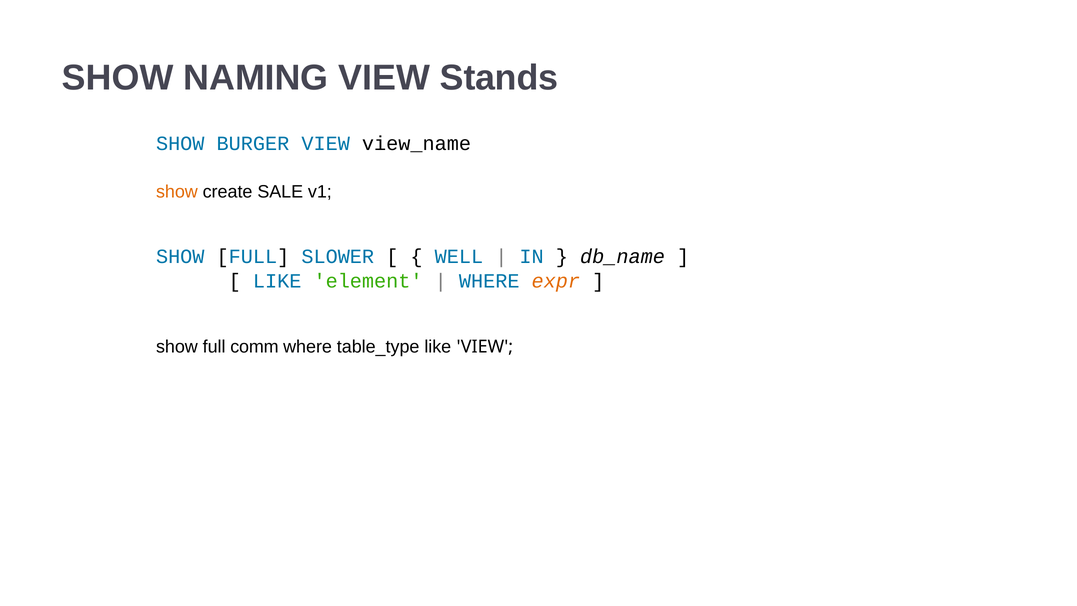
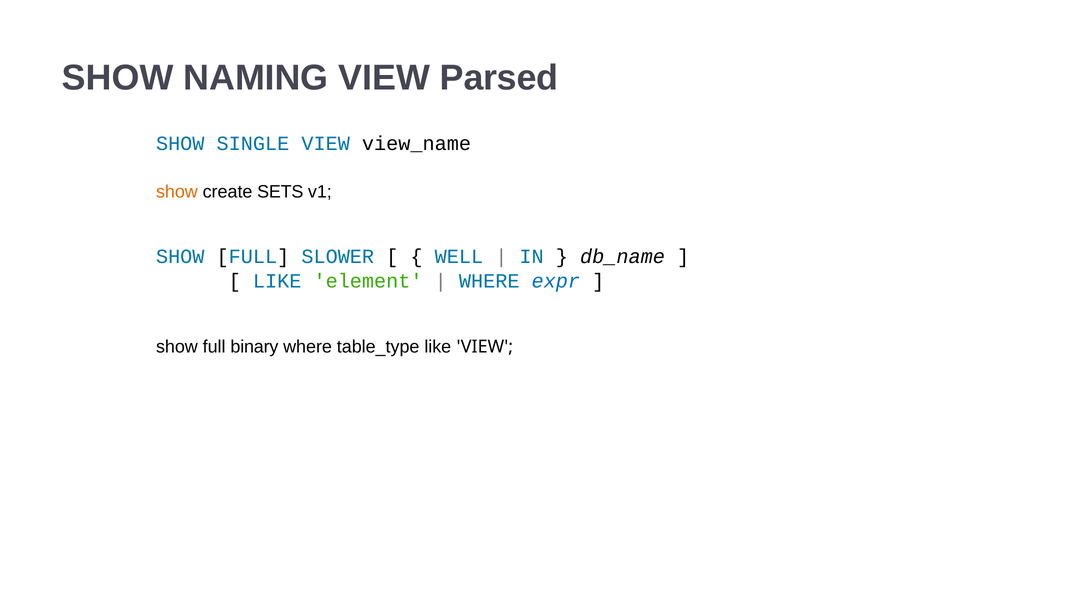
Stands: Stands -> Parsed (499, 78)
BURGER: BURGER -> SINGLE (253, 143)
SALE: SALE -> SETS (280, 192)
expr colour: orange -> blue (556, 281)
comm: comm -> binary (254, 347)
